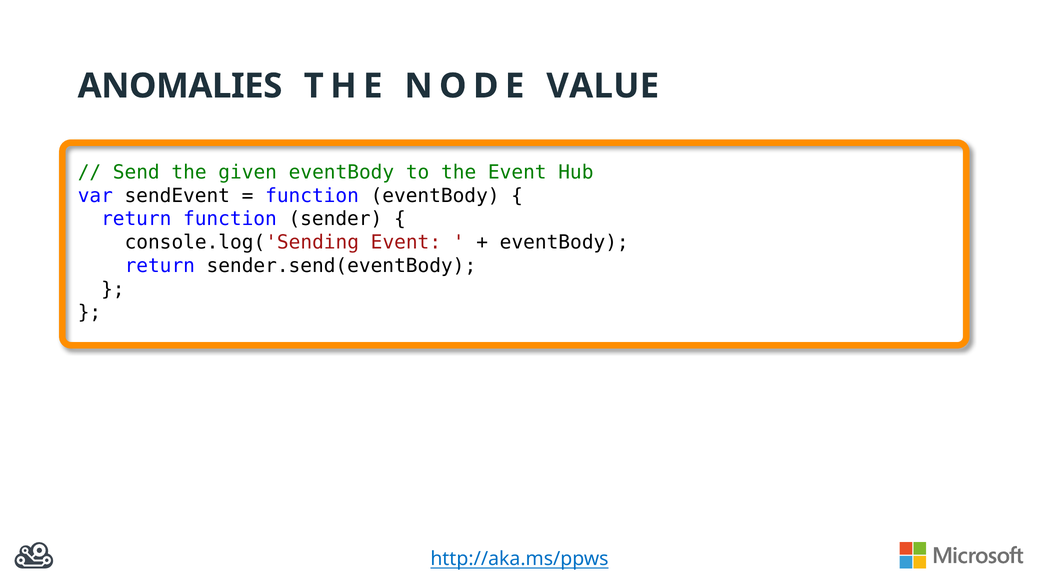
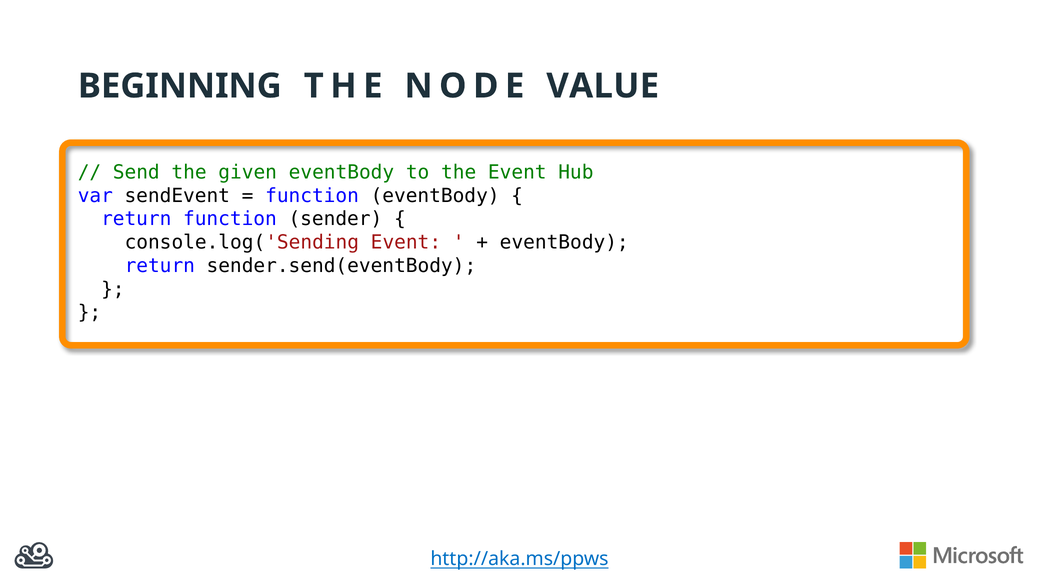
ANOMALIES: ANOMALIES -> BEGINNING (180, 86)
